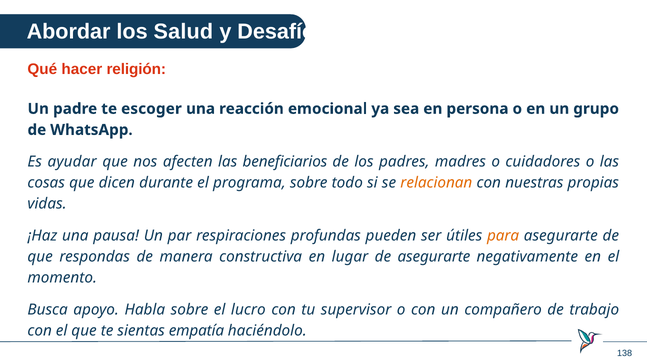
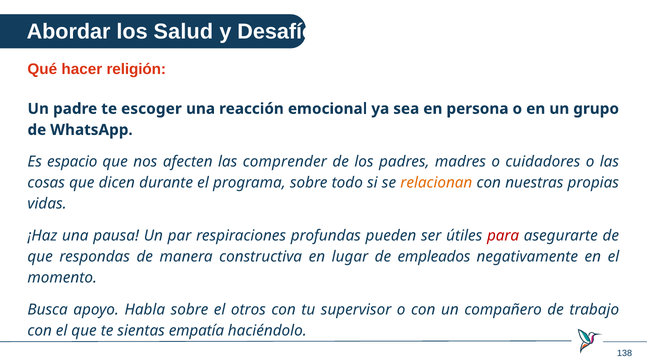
ayudar: ayudar -> espacio (72, 162)
beneficiarios: beneficiarios -> comprender (285, 162)
para colour: orange -> red (503, 236)
de asegurarte: asegurarte -> empleados (434, 257)
lucro: lucro -> otros (248, 310)
